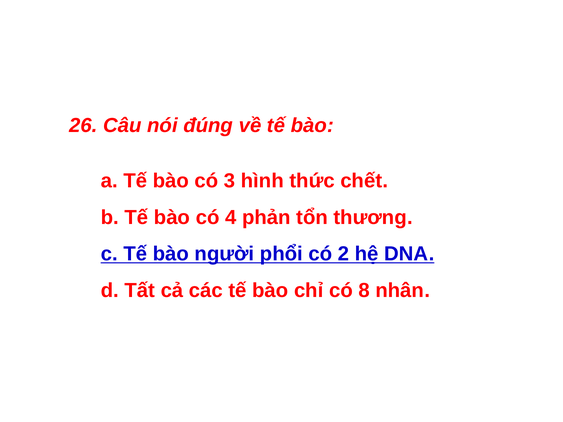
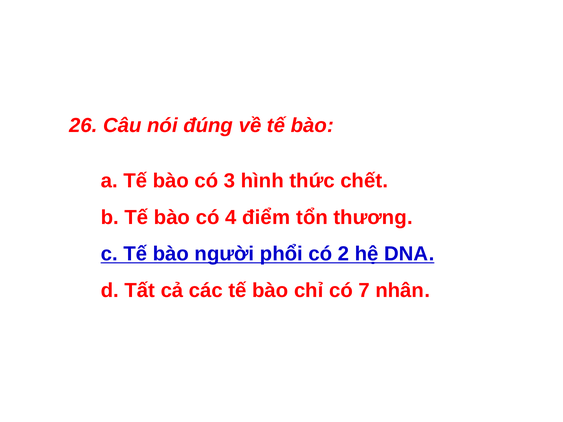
phản: phản -> điểm (266, 217)
8: 8 -> 7 (364, 291)
